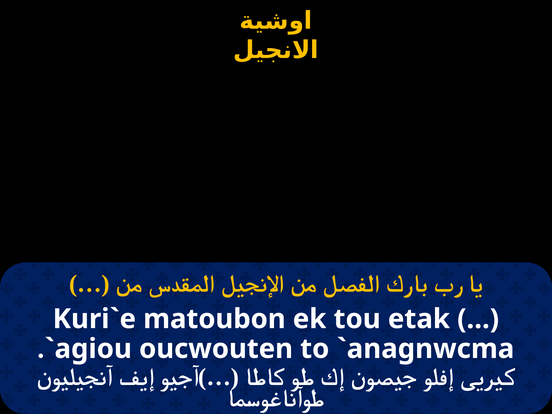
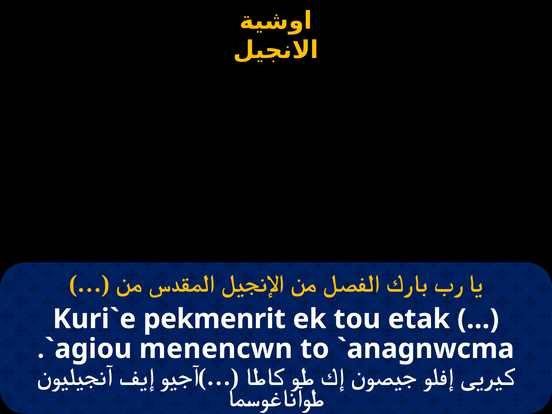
matoubon: matoubon -> pekmenrit (215, 319)
oucwouten: oucwouten -> menencwn (216, 349)
